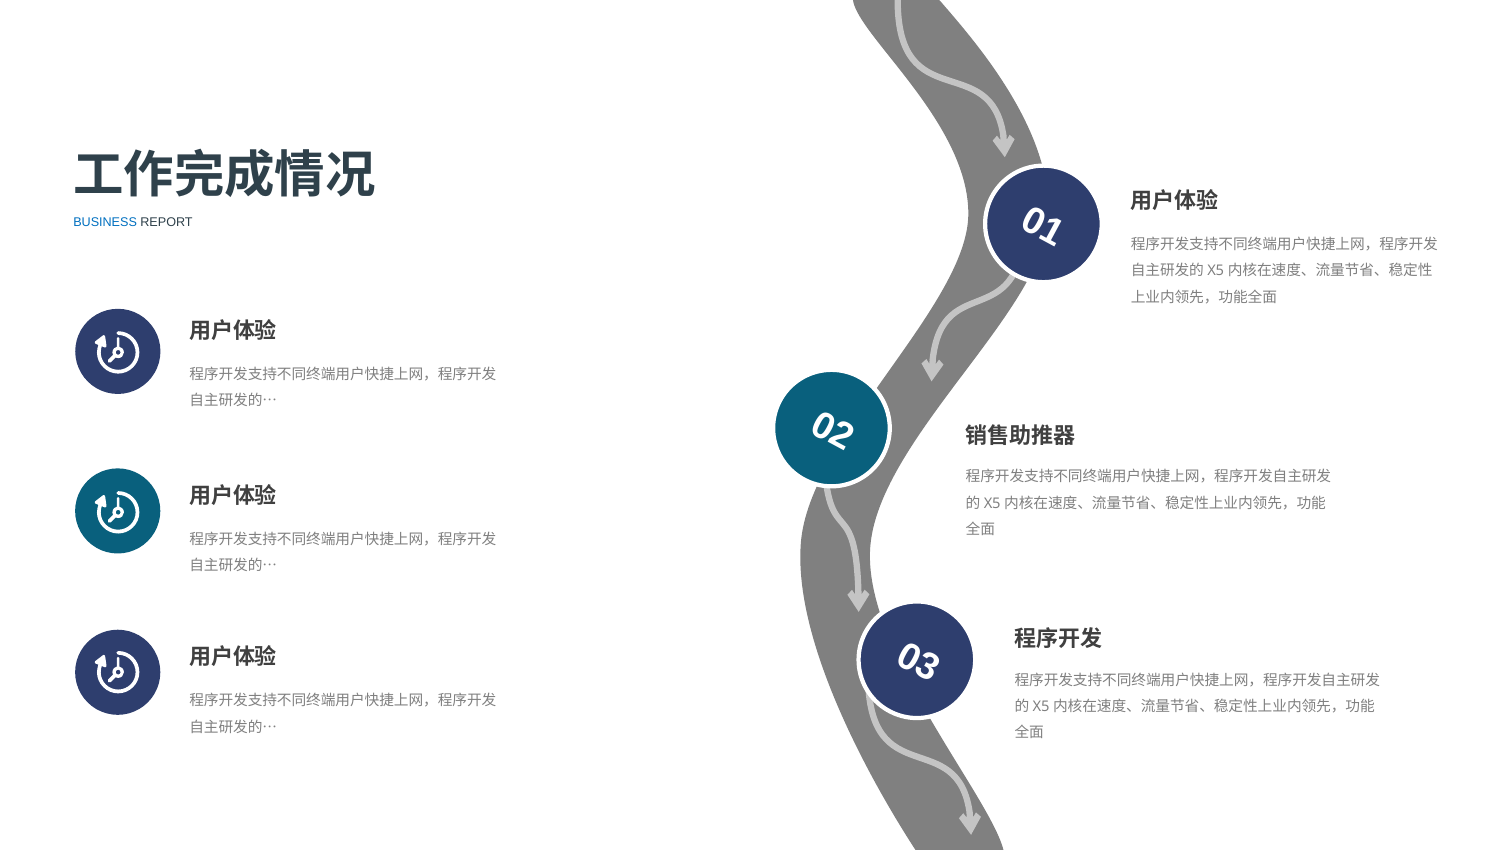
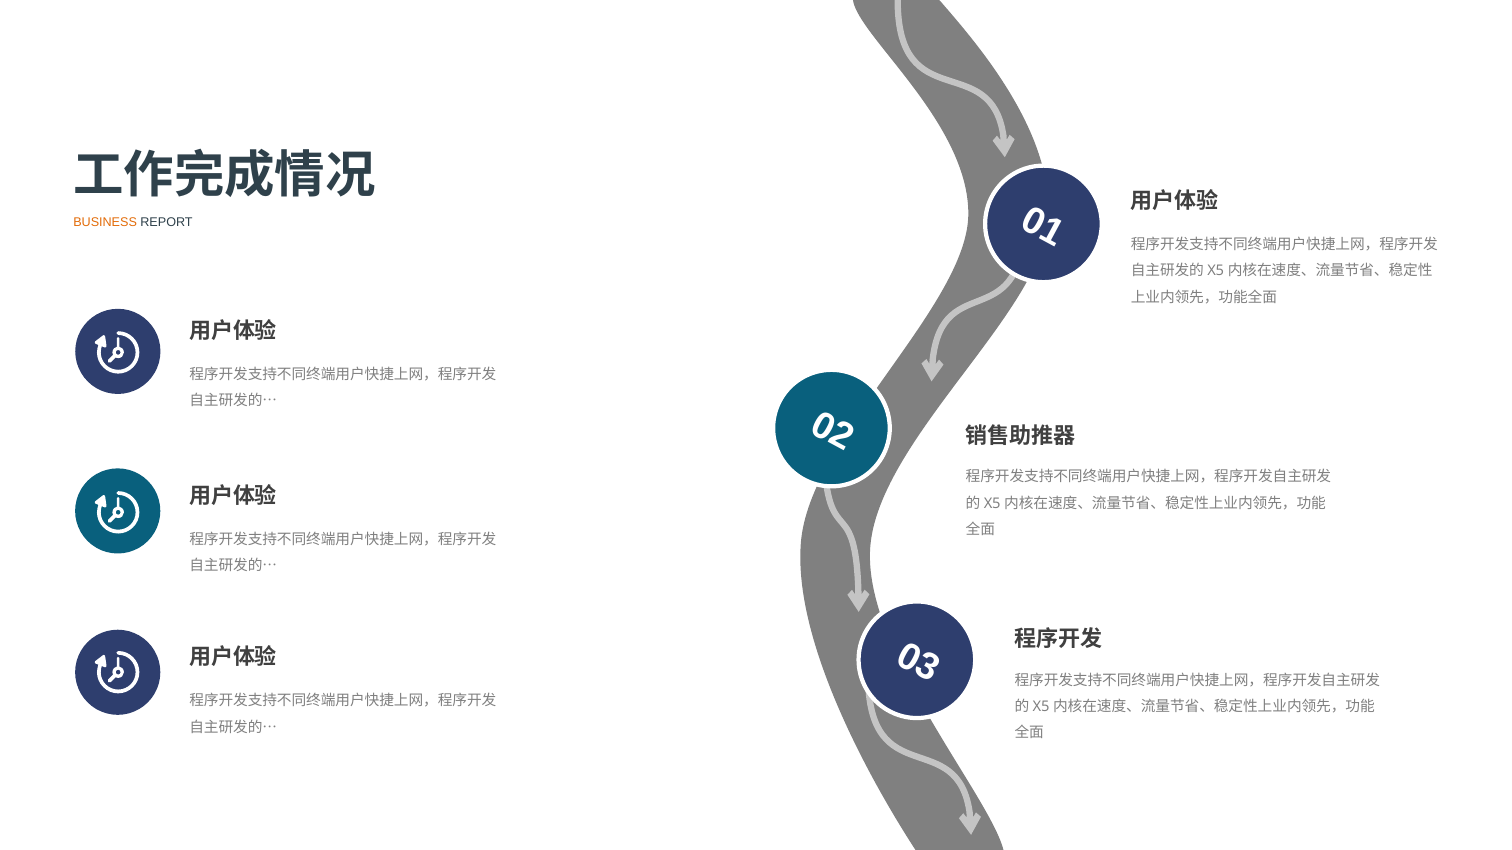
BUSINESS colour: blue -> orange (105, 222)
